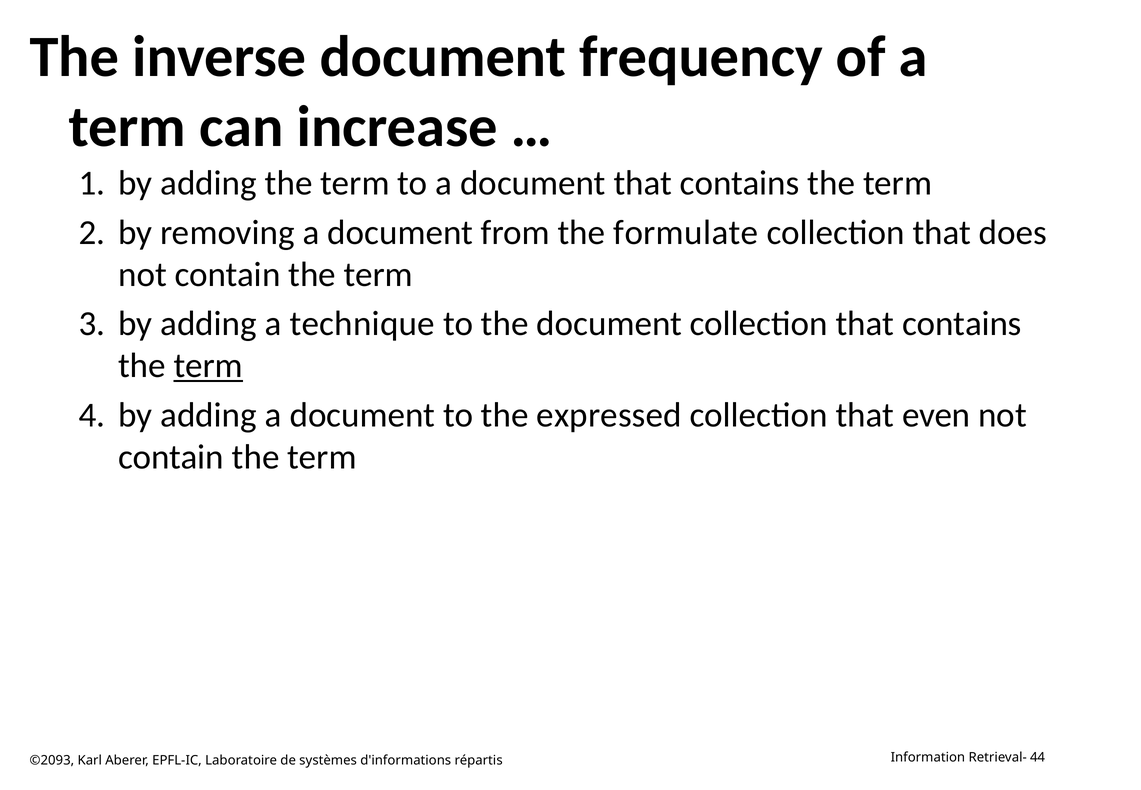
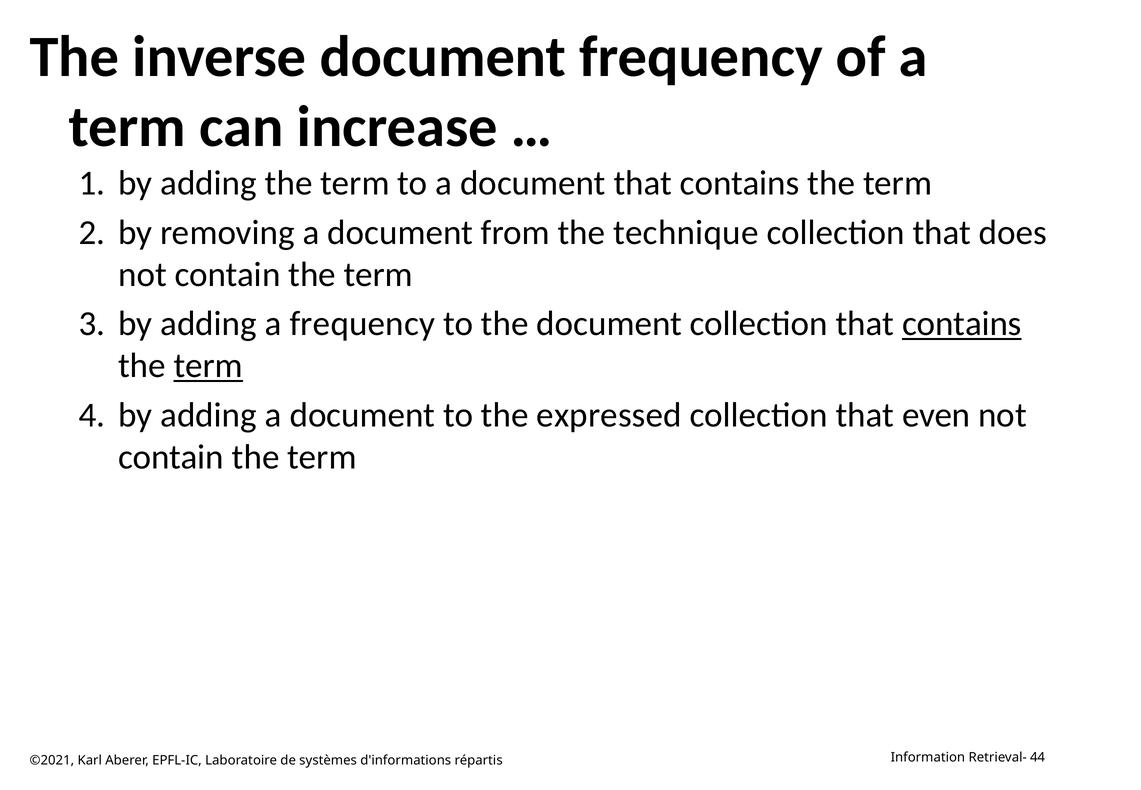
formulate: formulate -> technique (686, 232)
a technique: technique -> frequency (362, 324)
contains underline: none -> present (962, 324)
©2093: ©2093 -> ©2021 (52, 760)
